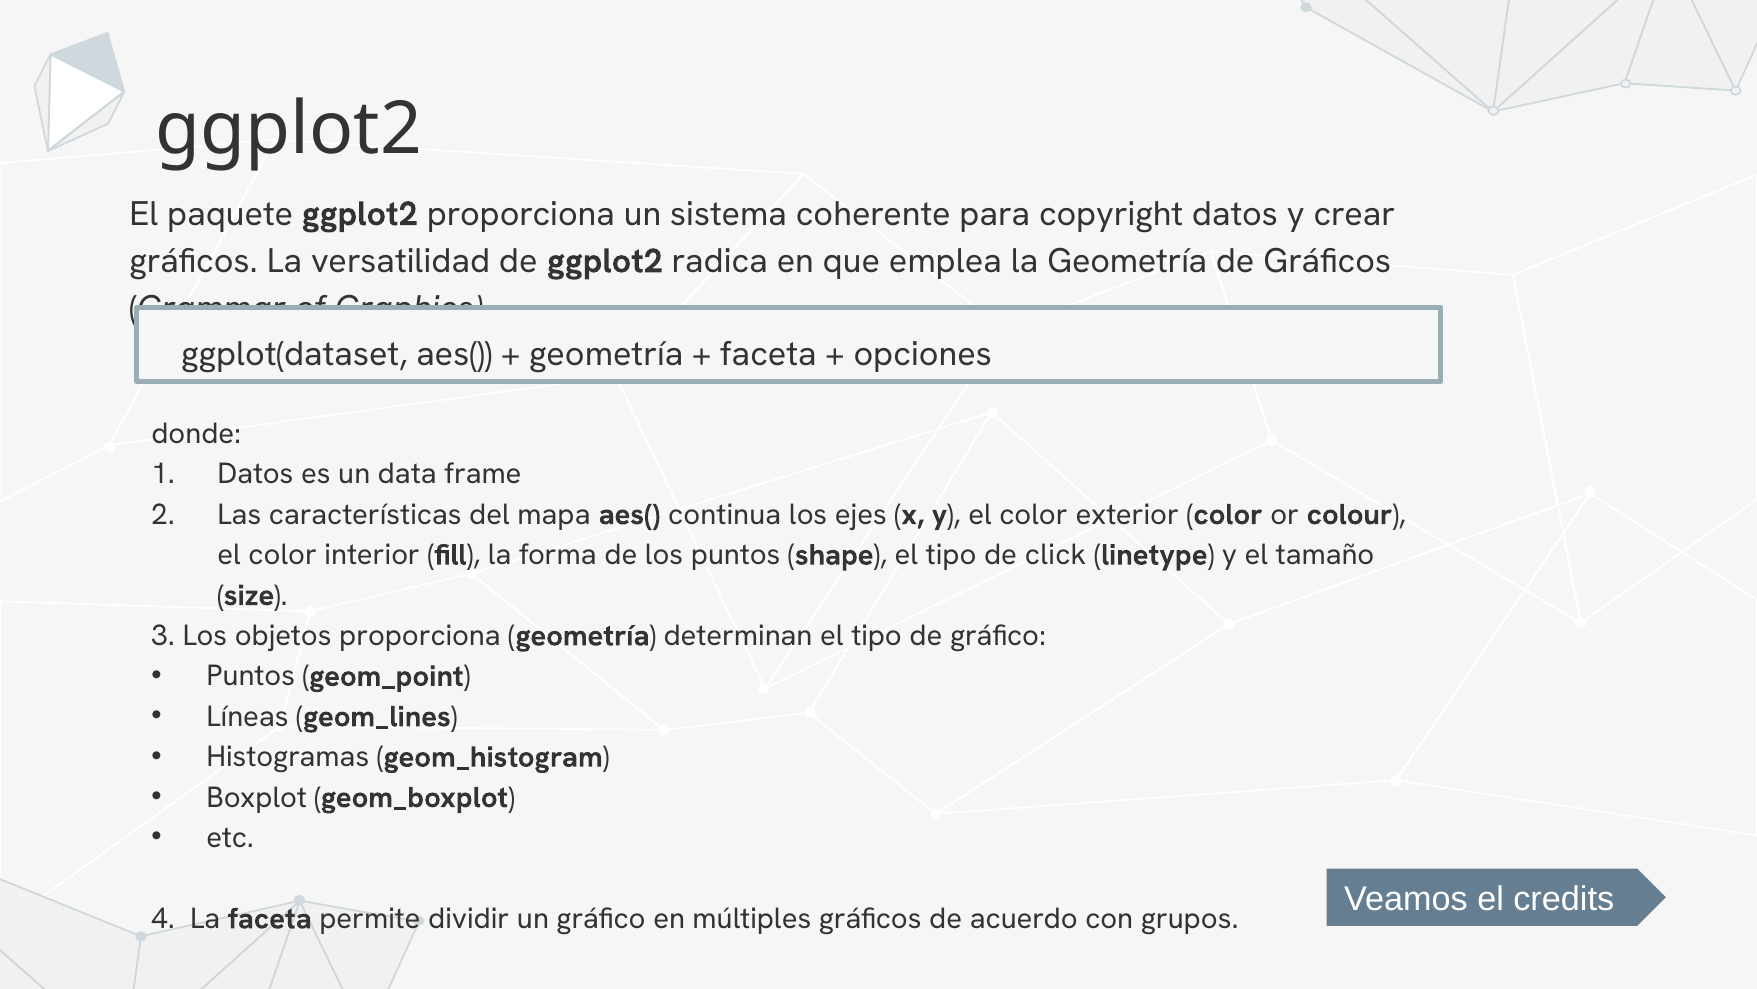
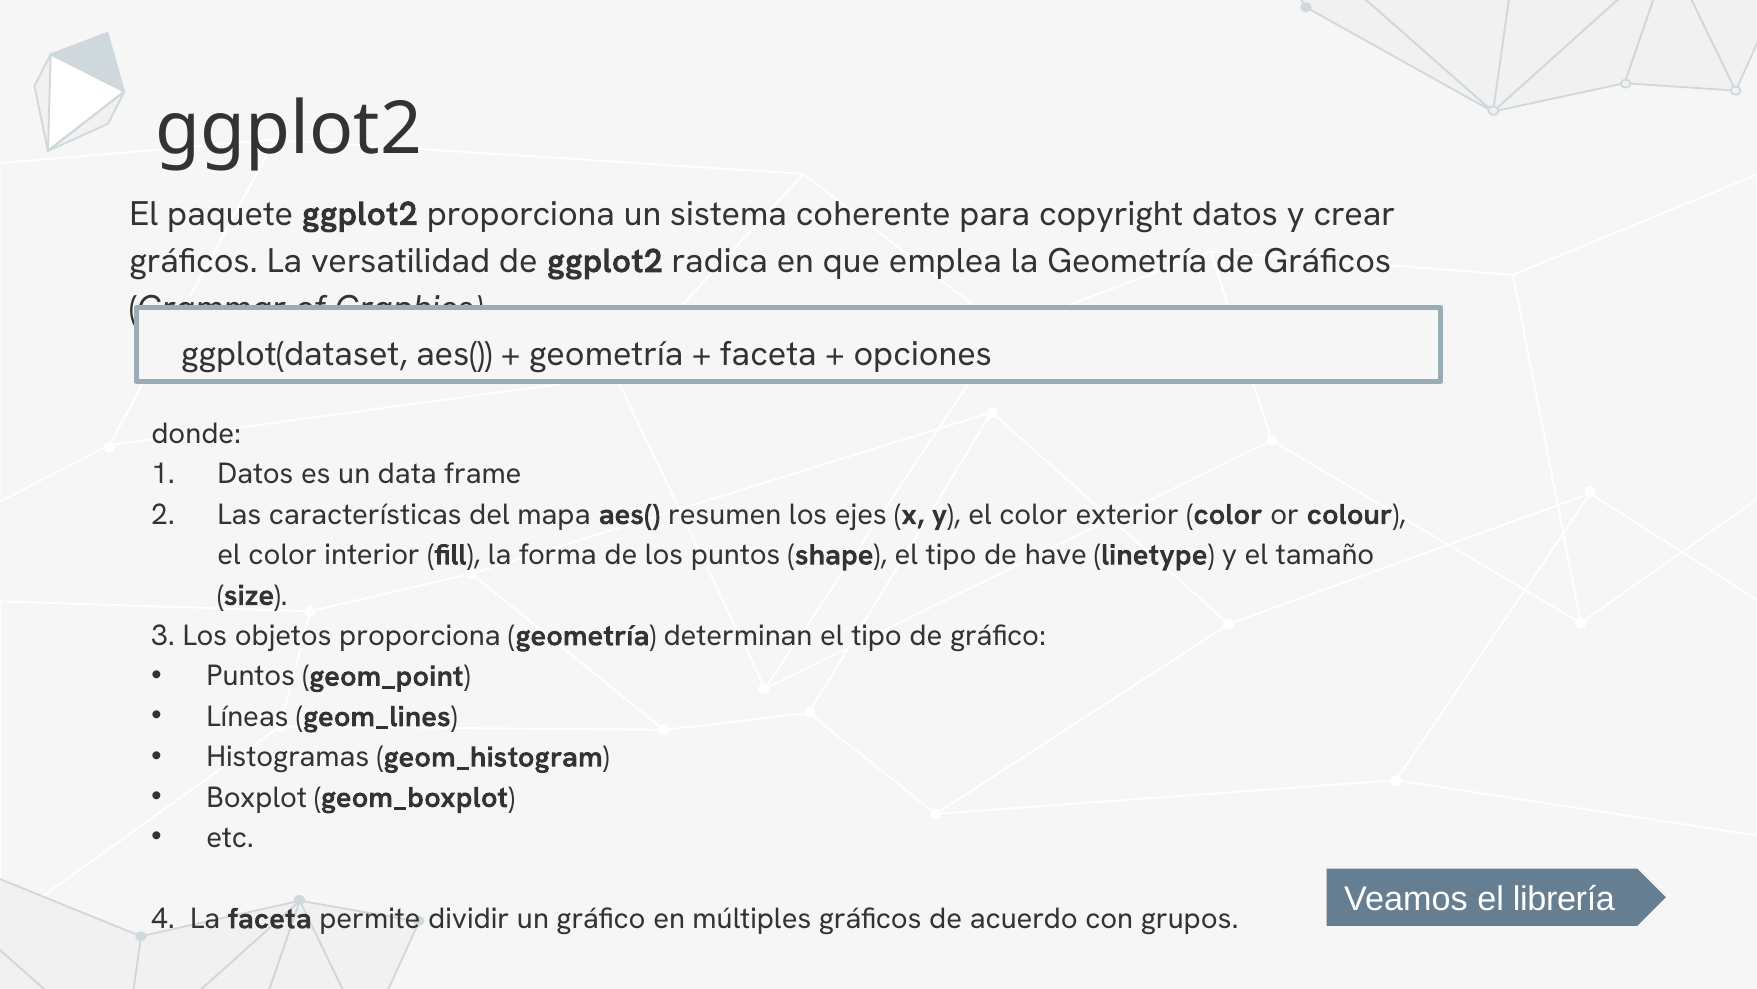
continua: continua -> resumen (725, 514)
click: click -> have (1056, 555)
credits: credits -> librería (1564, 899)
